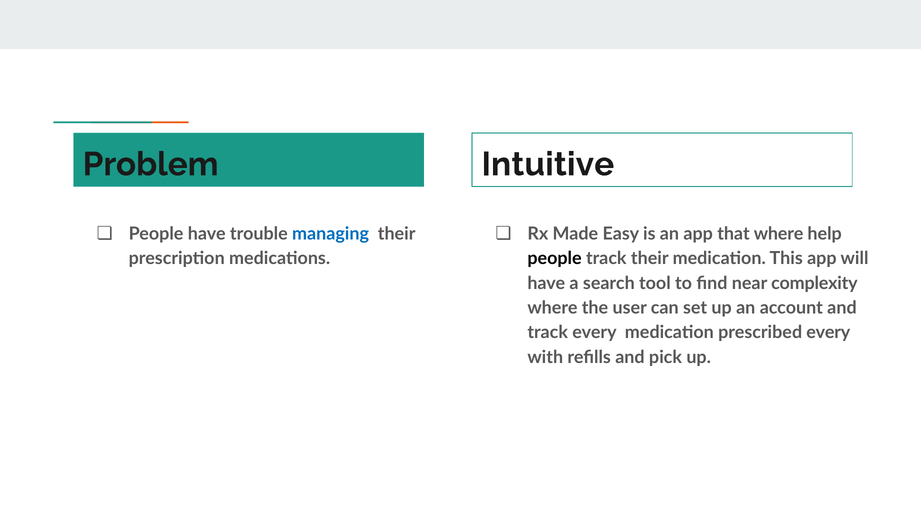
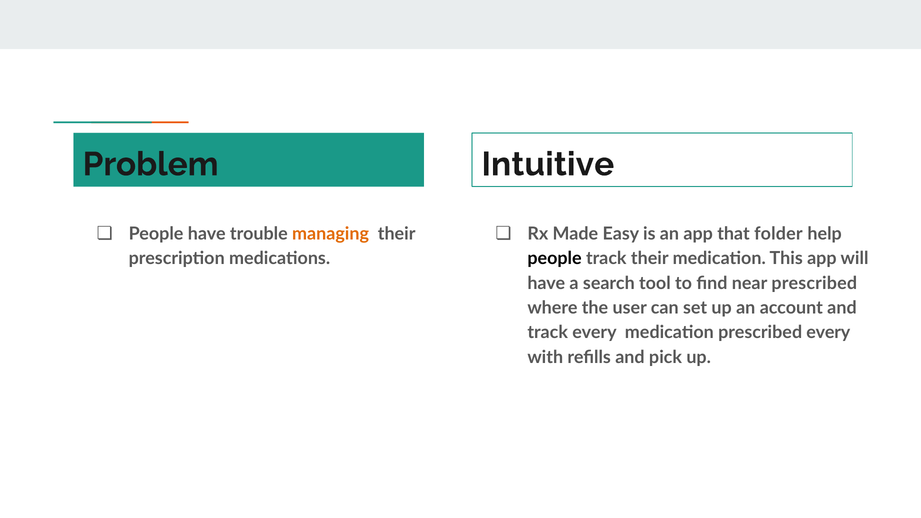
managing colour: blue -> orange (331, 234)
that where: where -> folder (778, 234)
near complexity: complexity -> prescribed (814, 283)
